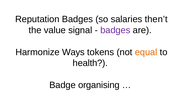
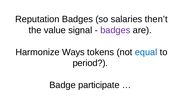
equal colour: orange -> blue (146, 52)
health: health -> period (90, 63)
organising: organising -> participate (99, 85)
